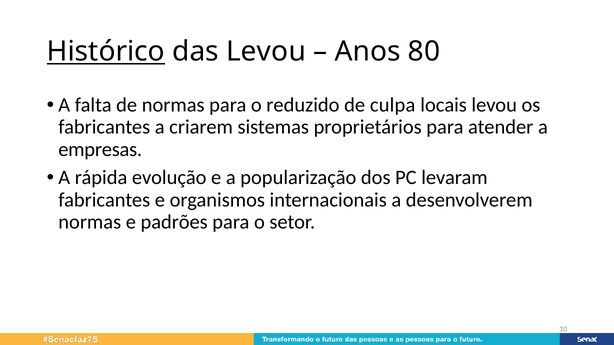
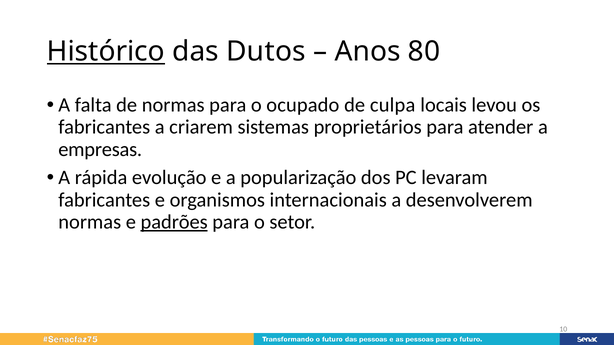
das Levou: Levou -> Dutos (266, 52)
reduzido: reduzido -> ocupado (303, 105)
padrões underline: none -> present (174, 222)
